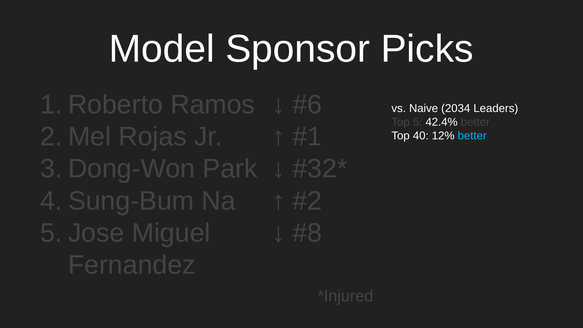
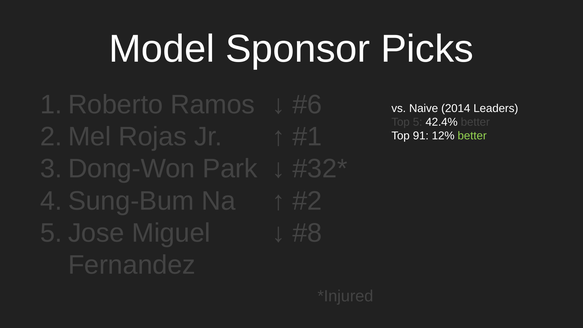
2034: 2034 -> 2014 (456, 109)
40: 40 -> 91 (421, 136)
better colour: light blue -> light green (472, 136)
